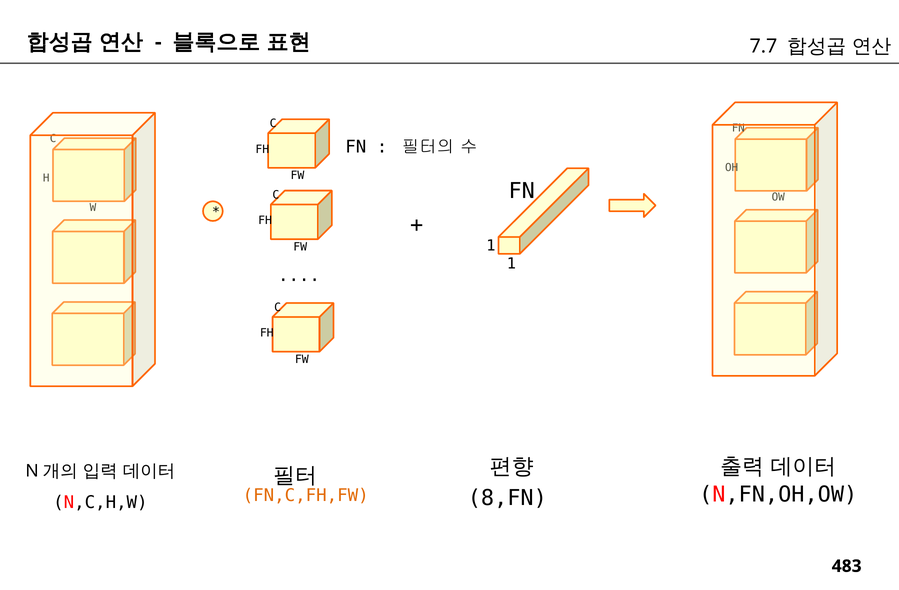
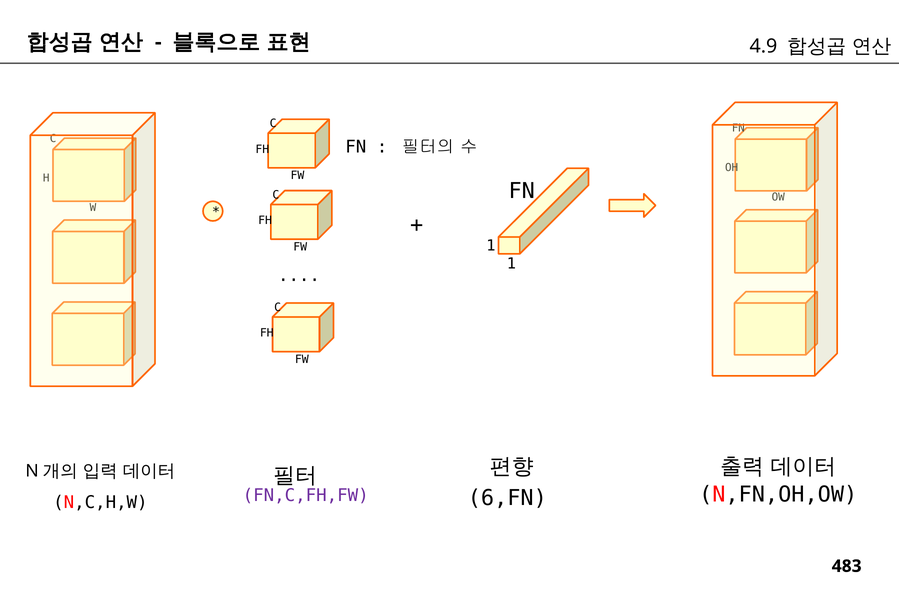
7.7: 7.7 -> 4.9 (763, 46)
8,FN: 8,FN -> 6,FN (507, 499)
FN,C,FH,FW colour: orange -> purple (306, 496)
